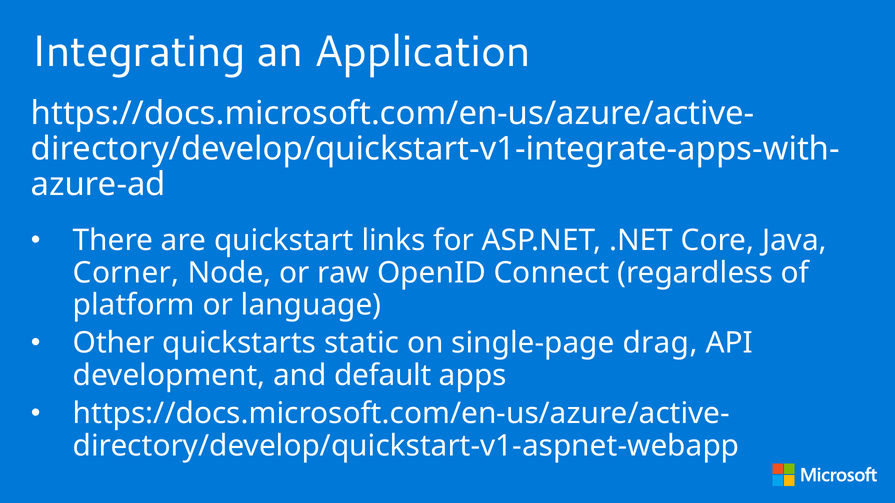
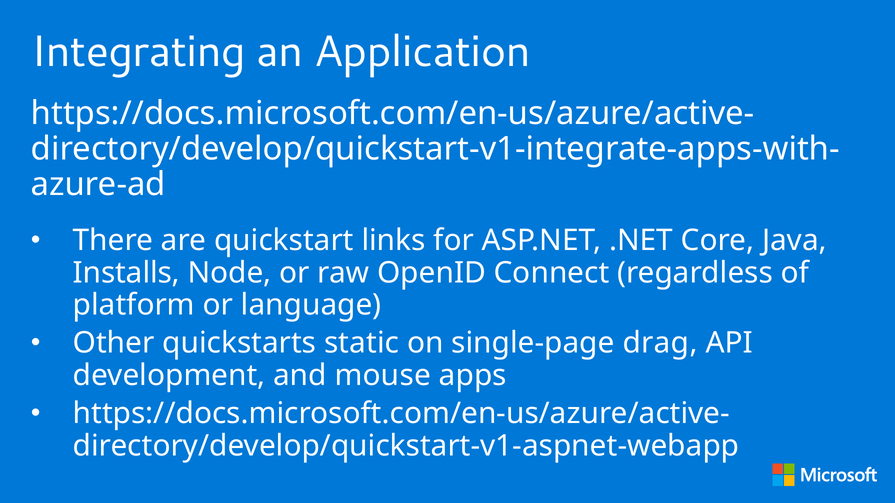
Corner: Corner -> Installs (126, 273)
default: default -> mouse (383, 376)
